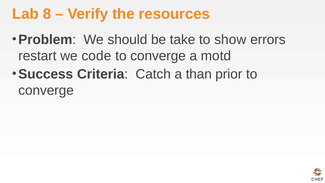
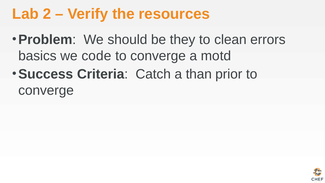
8: 8 -> 2 (47, 14)
take: take -> they (183, 40)
show: show -> clean (230, 40)
restart: restart -> basics (38, 56)
